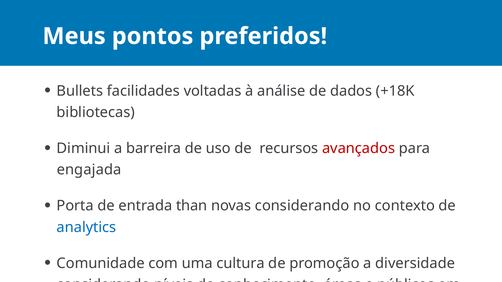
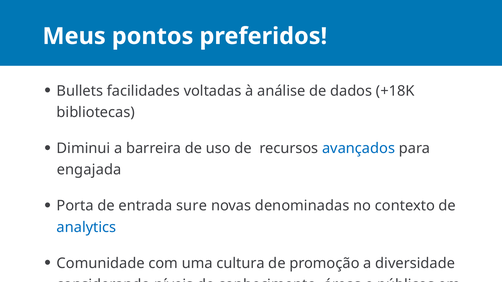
avançados colour: red -> blue (359, 149)
than: than -> sure (192, 206)
novas considerando: considerando -> denominadas (302, 206)
